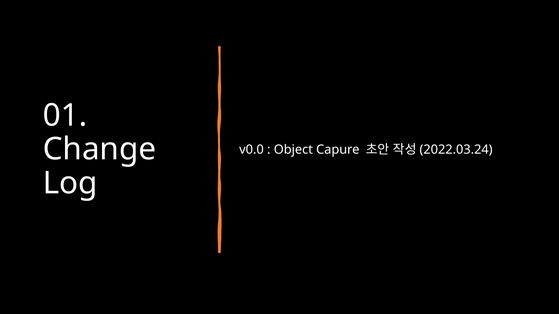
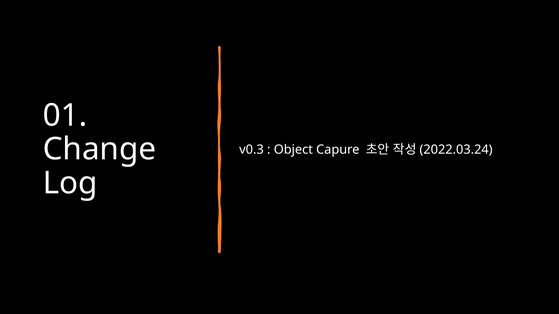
v0.0: v0.0 -> v0.3 (251, 150)
